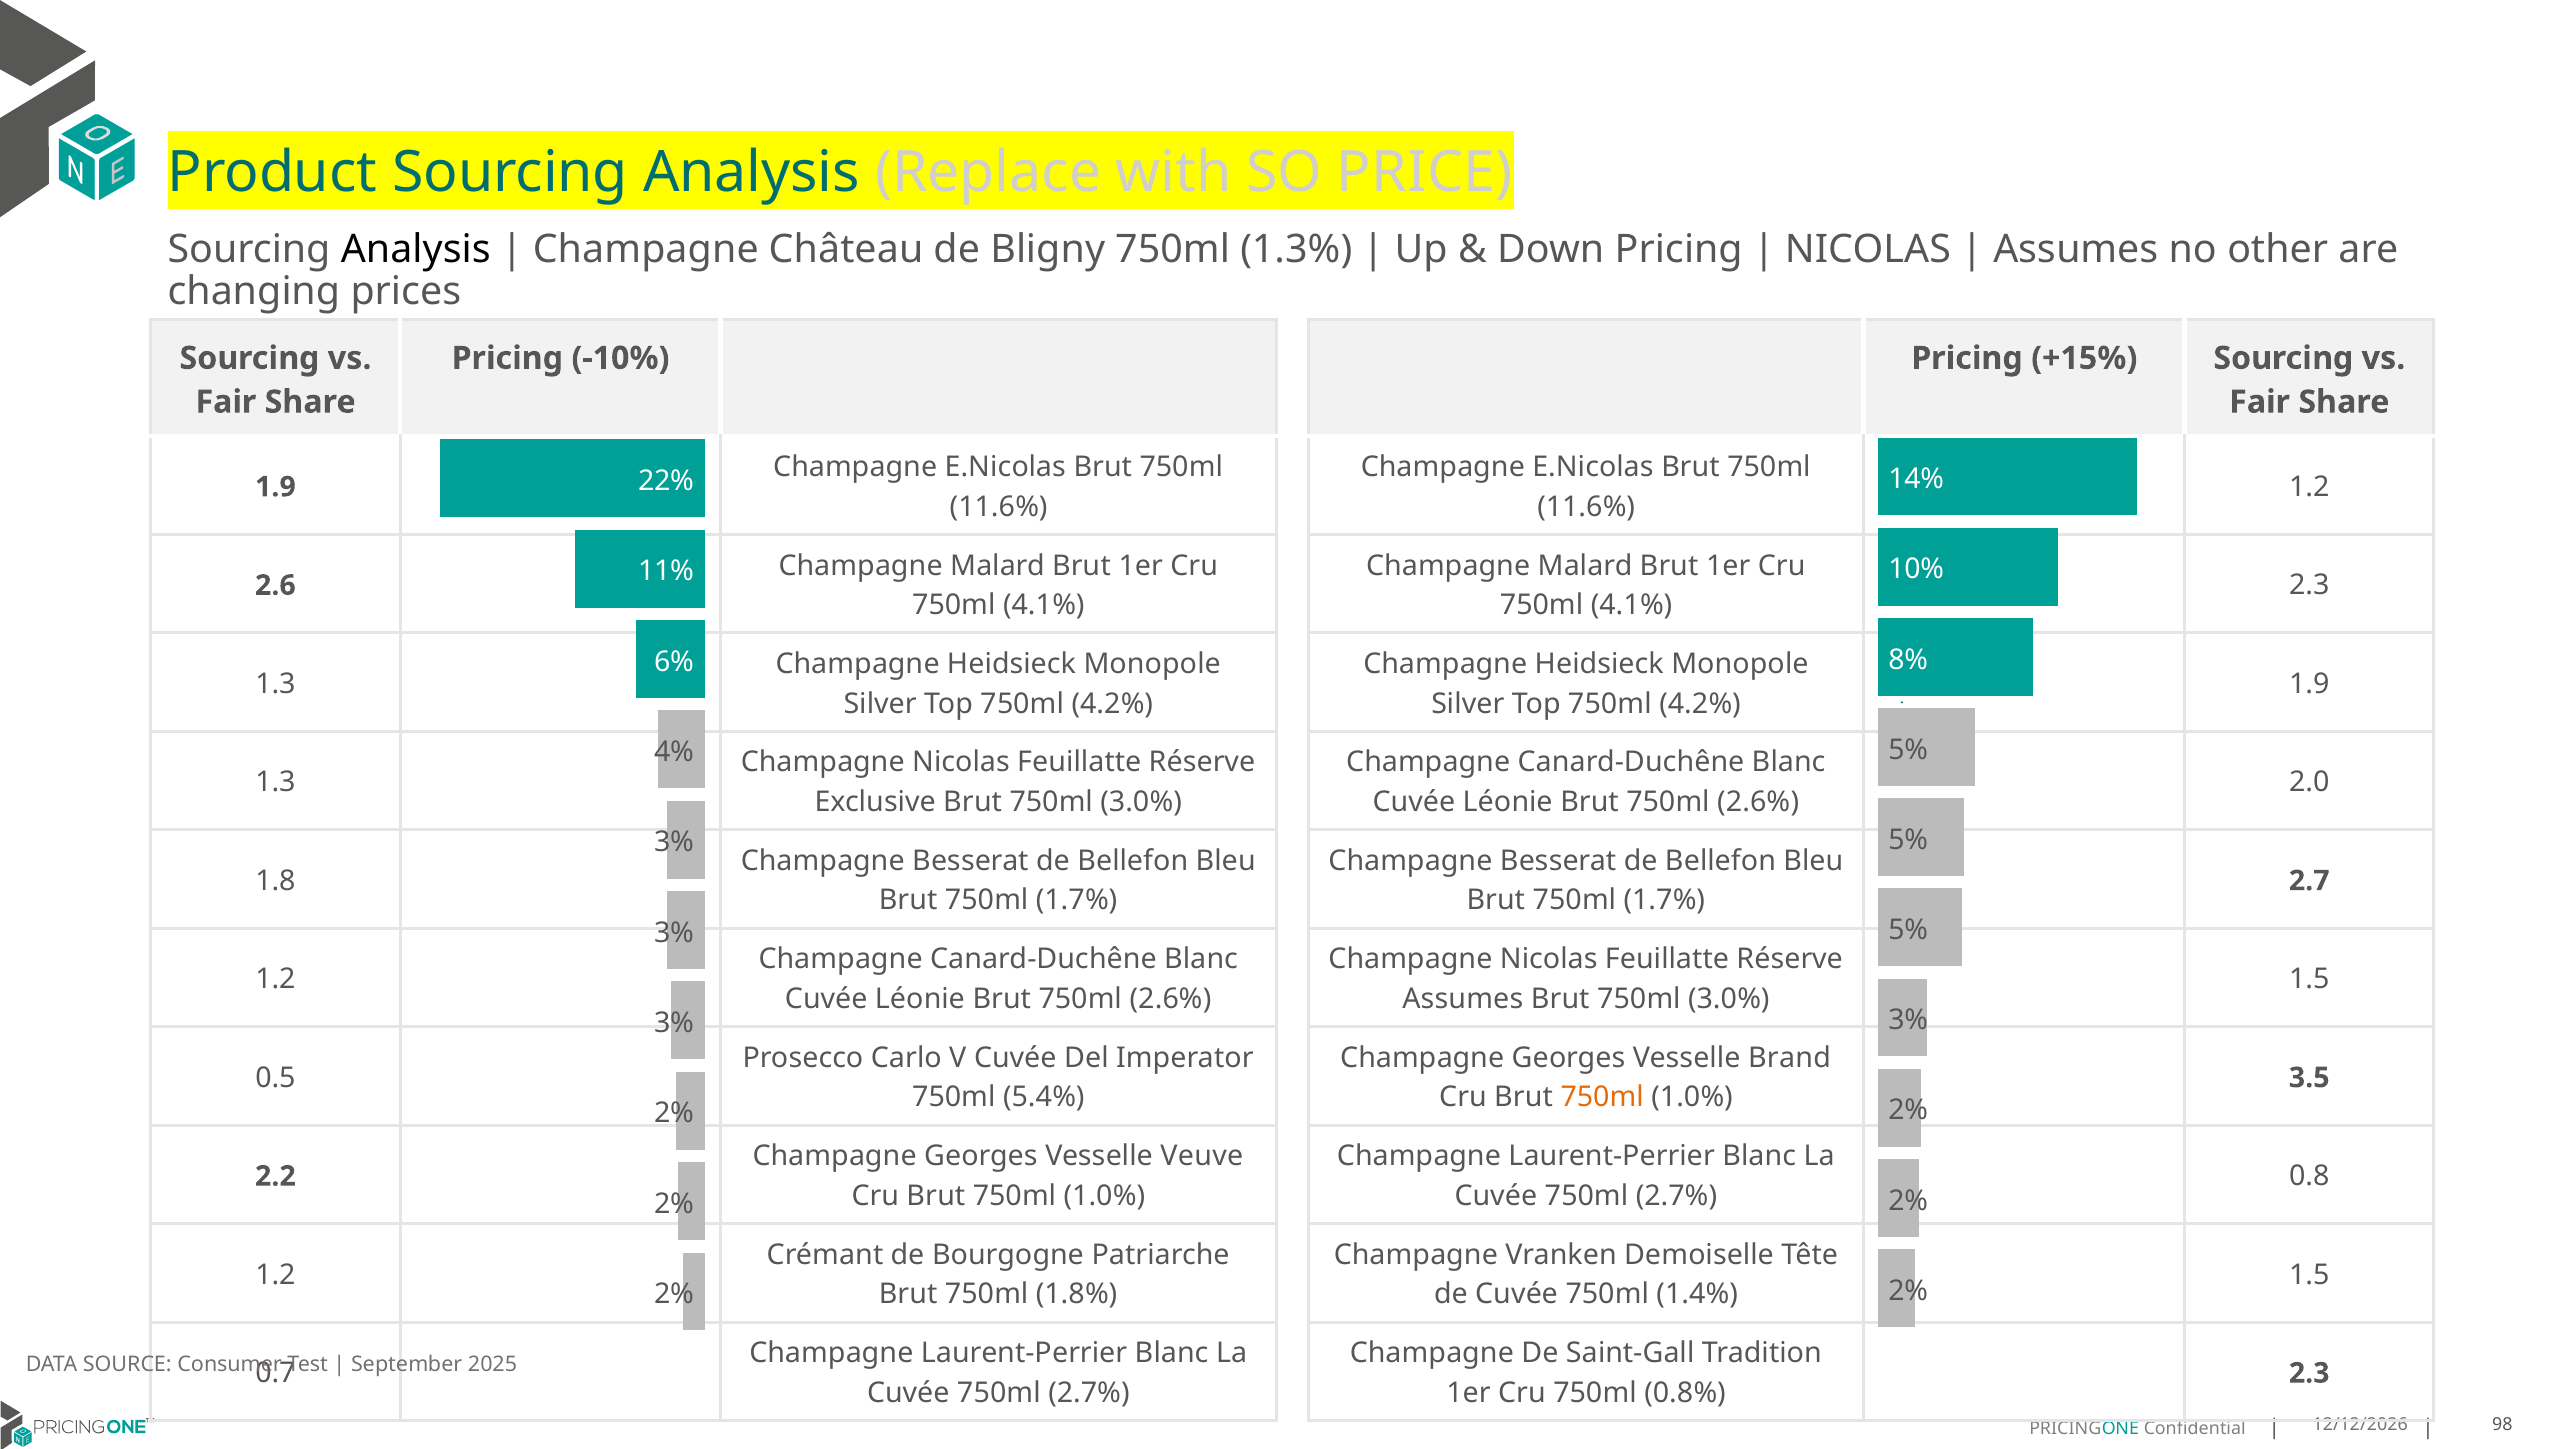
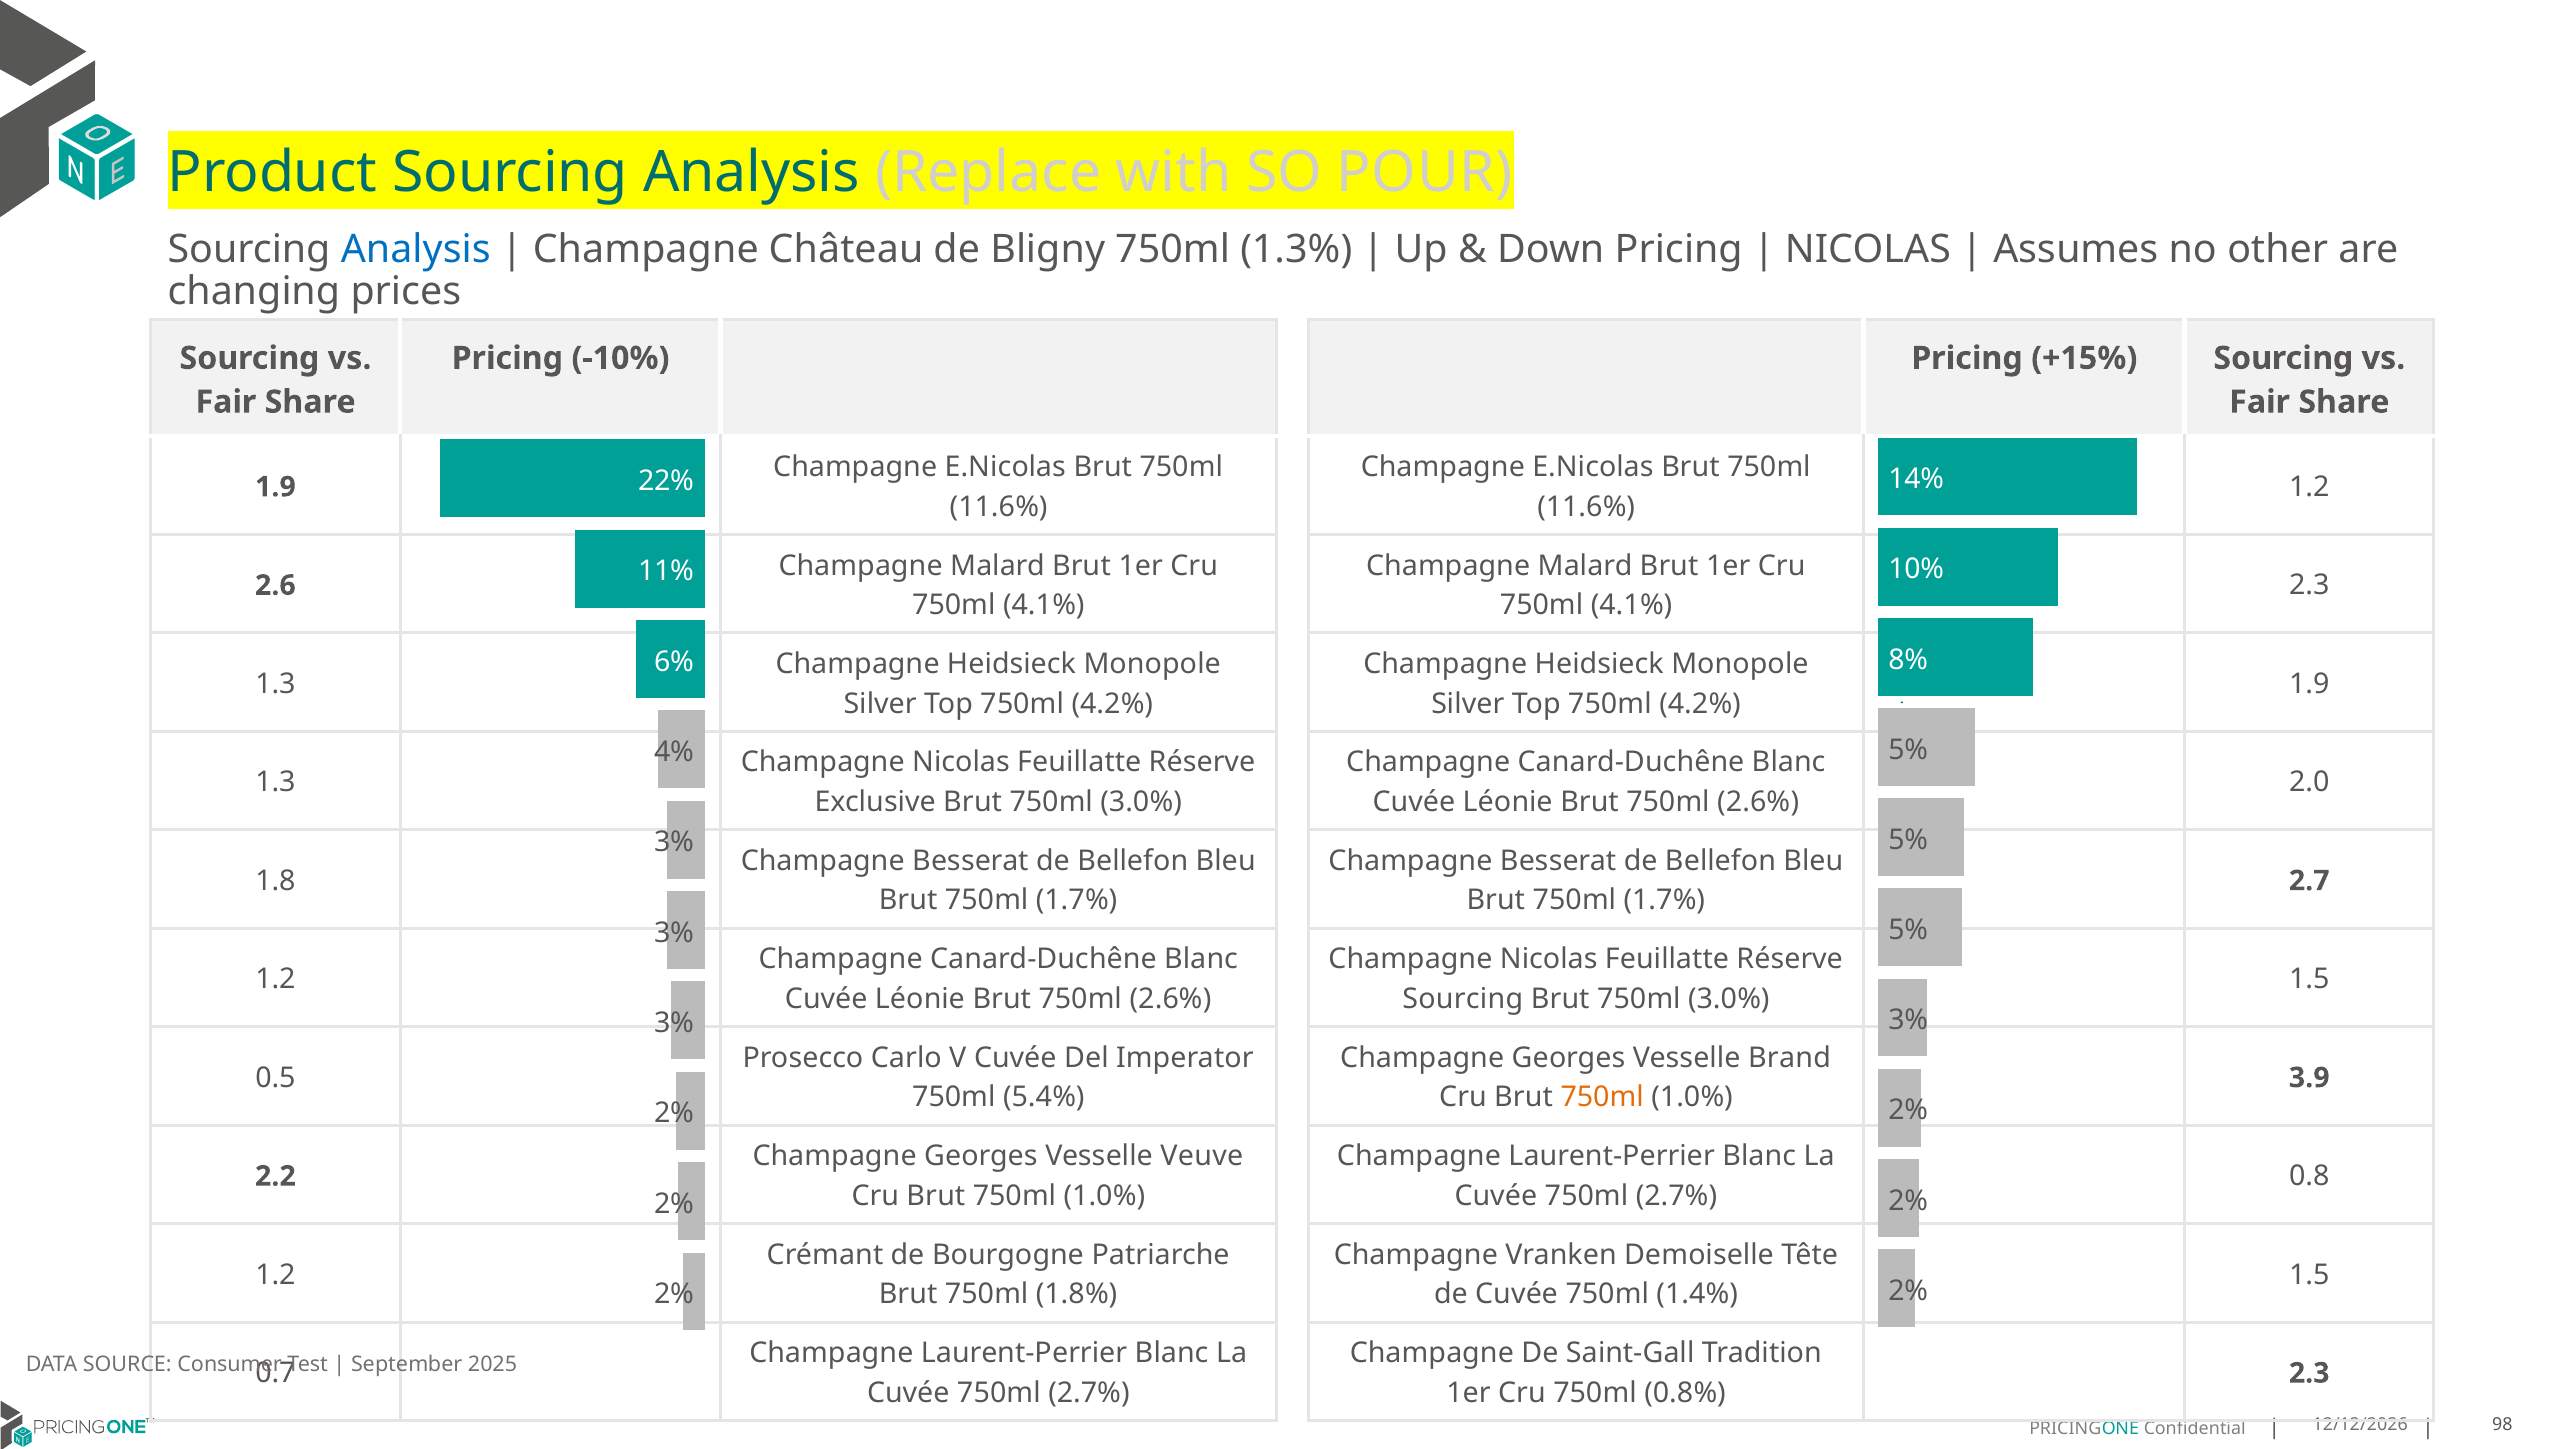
PRICE: PRICE -> POUR (1425, 173)
Analysis colour: black -> blue (416, 249)
Assumes: Assumes -> Sourcing (1463, 999)
3.5: 3.5 -> 3.9 (2309, 1078)
